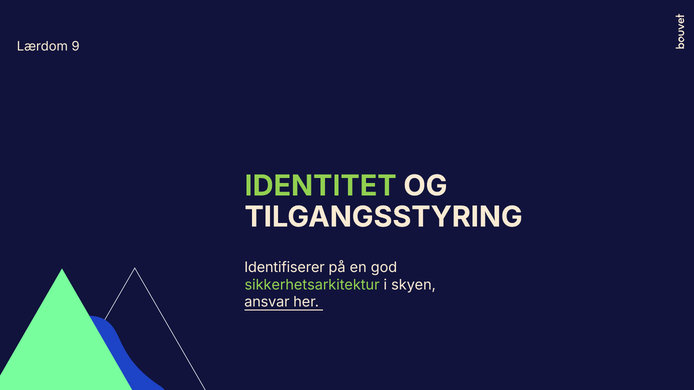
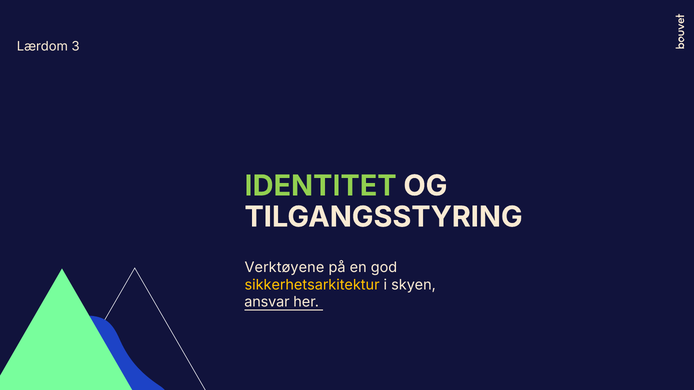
9: 9 -> 3 (76, 47)
Identifiserer: Identifiserer -> Verktøyene (284, 268)
sikkerhetsarkitektur colour: light green -> yellow (312, 285)
